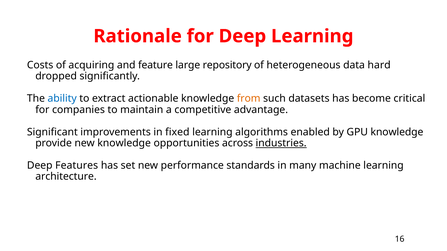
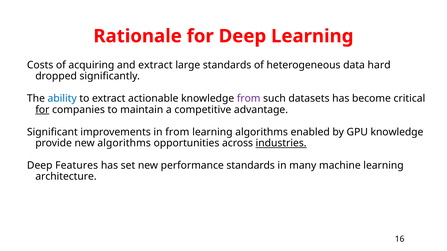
and feature: feature -> extract (155, 65)
large repository: repository -> standards (227, 65)
from colour: orange -> purple (249, 99)
for underline: none -> present (42, 110)
in fixed: fixed -> from (177, 132)
new knowledge: knowledge -> algorithms (124, 143)
